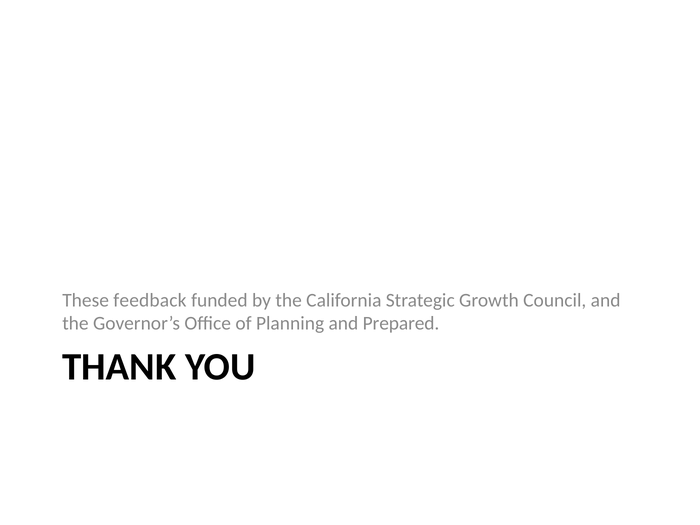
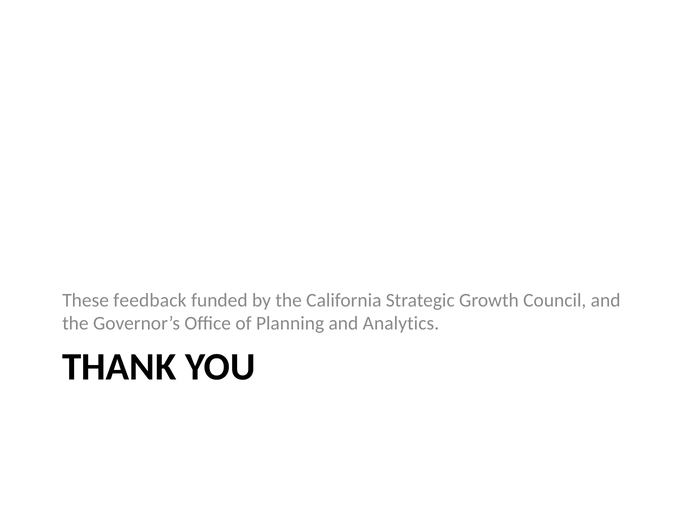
Prepared: Prepared -> Analytics (401, 324)
